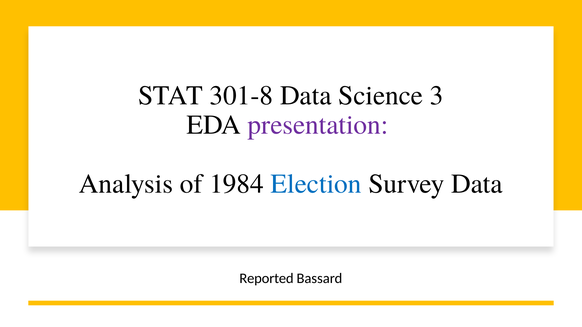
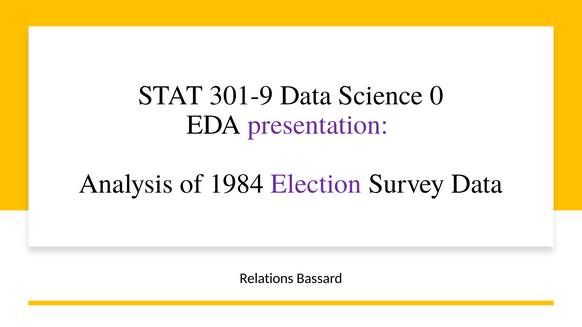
301-8: 301-8 -> 301-9 (241, 96)
3: 3 -> 0 (437, 96)
Election colour: blue -> purple (316, 184)
Reported: Reported -> Relations (267, 279)
